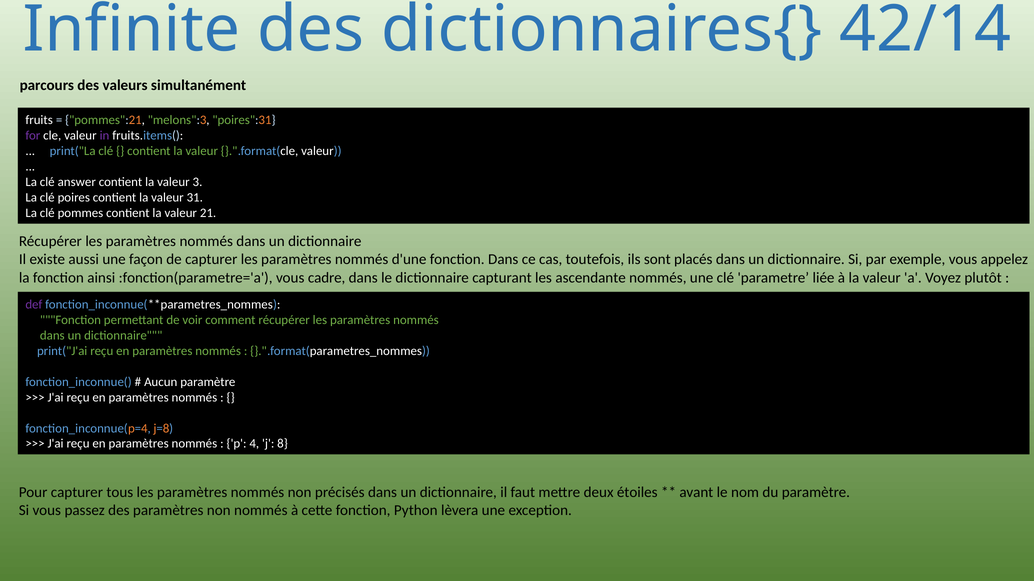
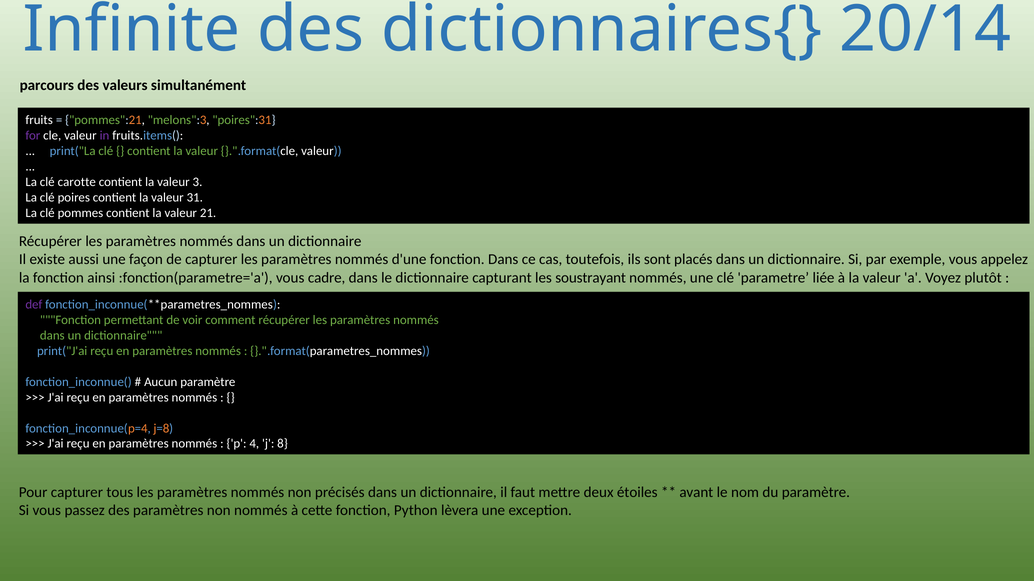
42/14: 42/14 -> 20/14 (925, 30)
answer: answer -> carotte (77, 182)
ascendante: ascendante -> soustrayant (591, 278)
